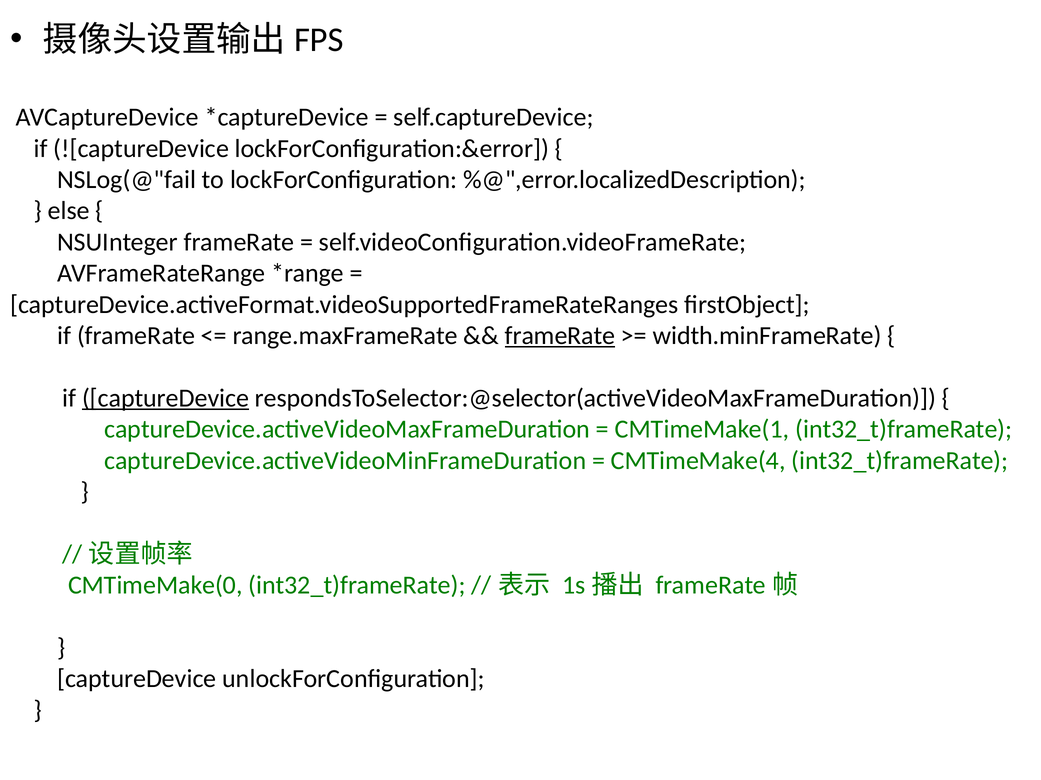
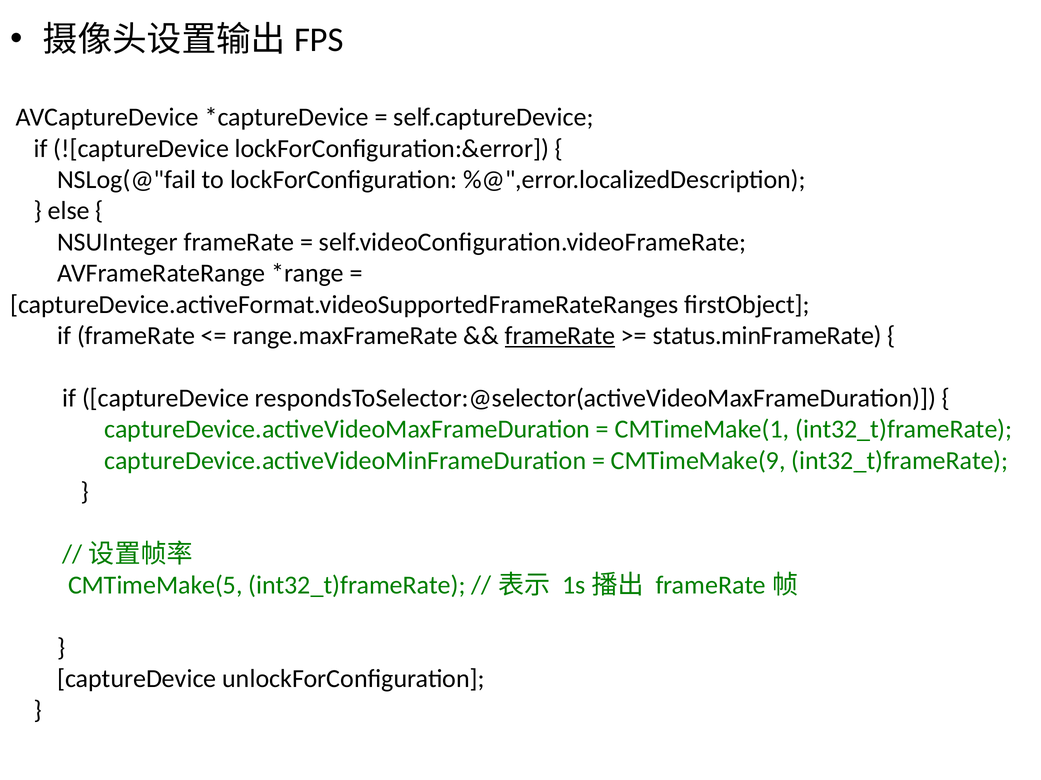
width.minFrameRate: width.minFrameRate -> status.minFrameRate (767, 336)
captureDevice underline: present -> none (166, 398)
CMTimeMake(4: CMTimeMake(4 -> CMTimeMake(9 (698, 461)
CMTimeMake(0: CMTimeMake(0 -> CMTimeMake(5 (155, 586)
